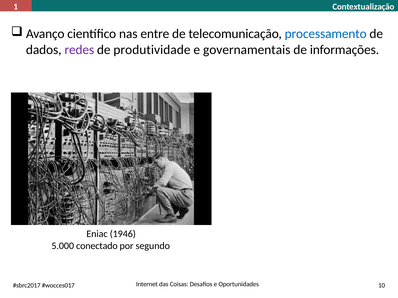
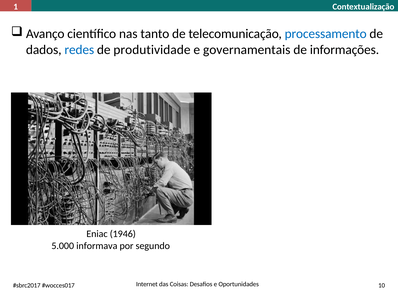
entre: entre -> tanto (155, 34)
redes colour: purple -> blue (79, 50)
conectado: conectado -> informava (97, 246)
